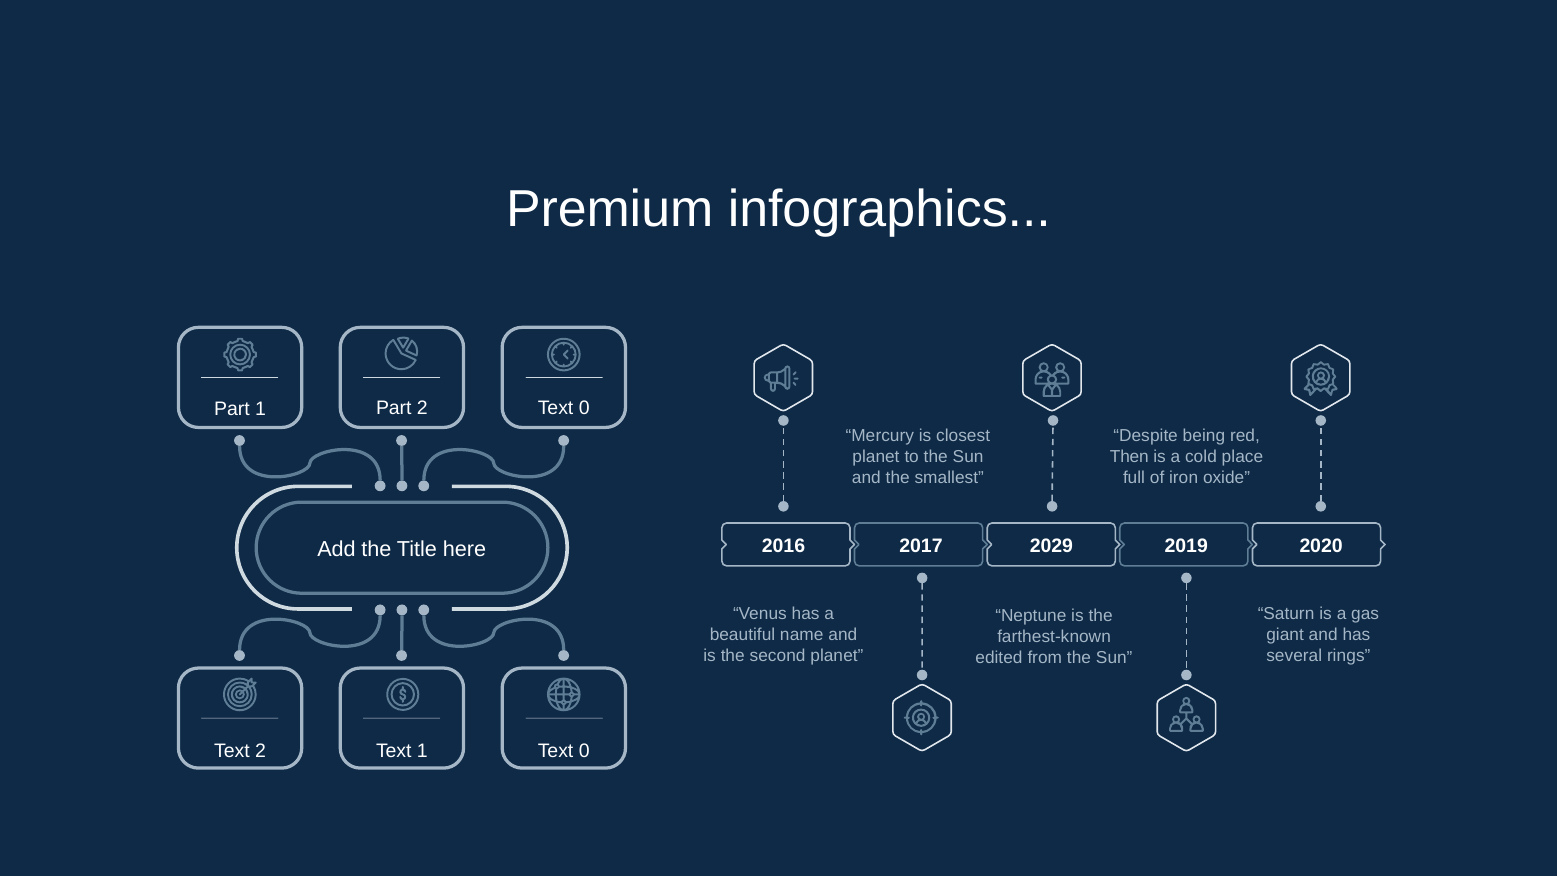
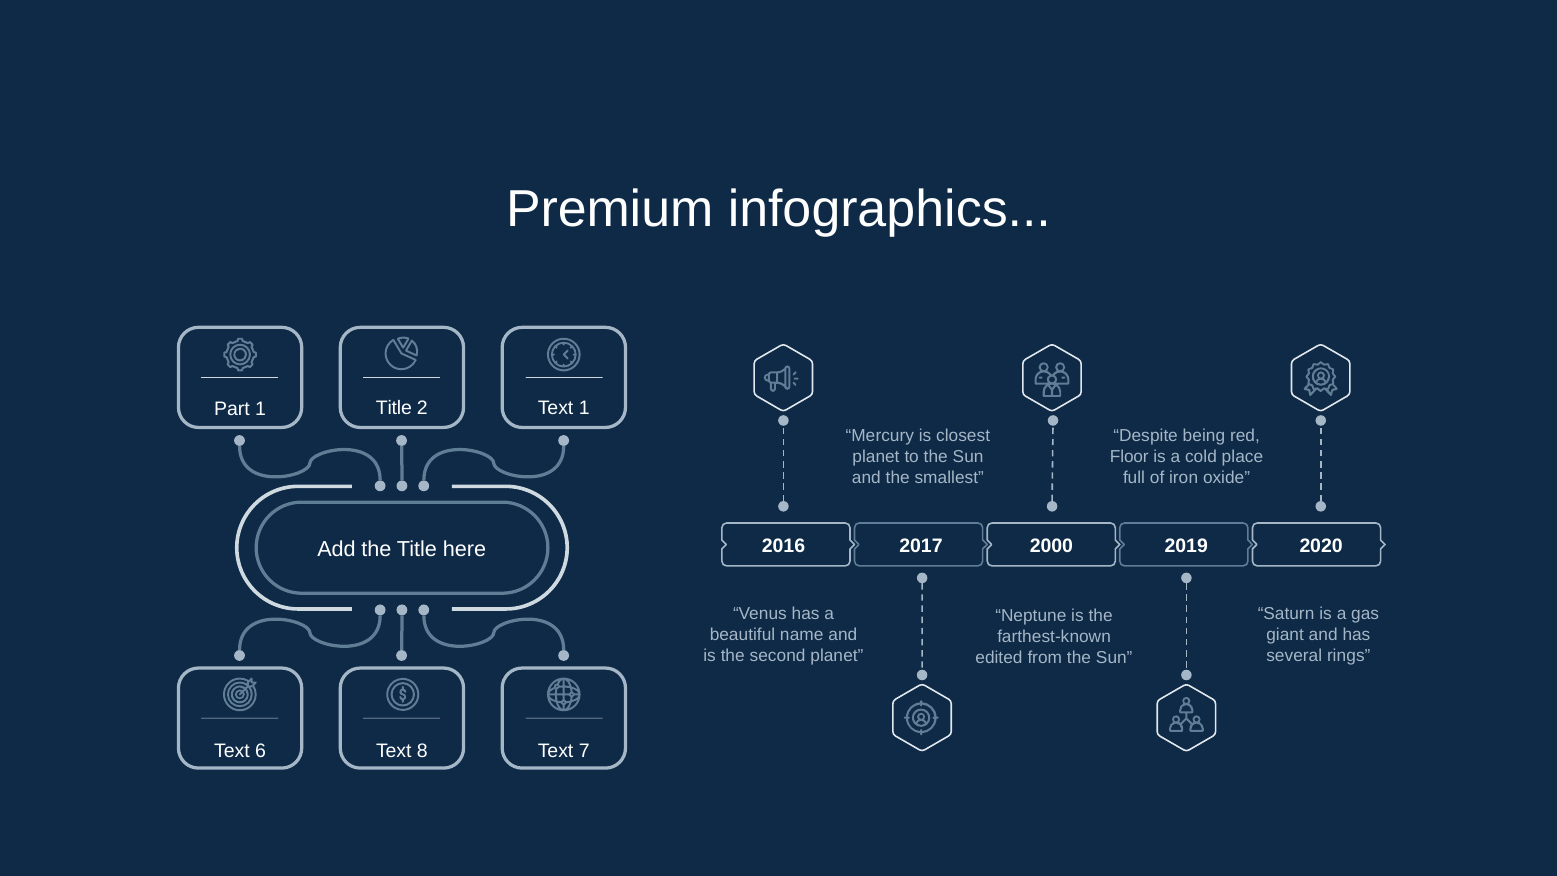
1 Part: Part -> Title (394, 408)
2 Text 0: 0 -> 1 (584, 408)
Then: Then -> Floor (1129, 456)
2029: 2029 -> 2000 (1051, 546)
Text 2: 2 -> 6 (261, 751)
Text 1: 1 -> 8 (422, 751)
0: 0 -> 7 (584, 751)
